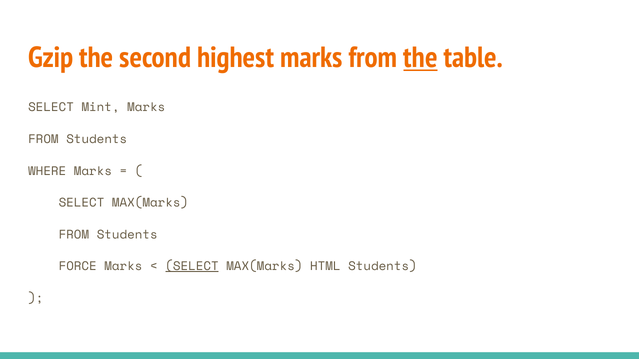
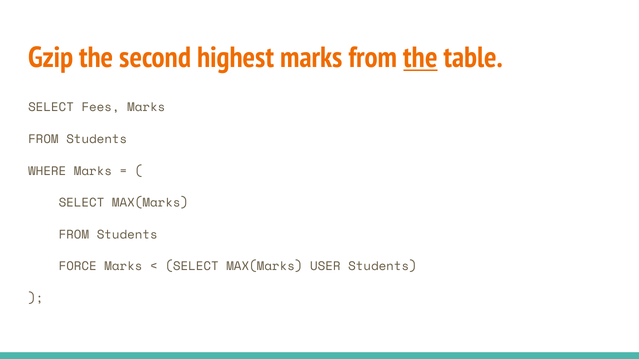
Mint: Mint -> Fees (101, 107)
SELECT underline: present -> none (192, 267)
HTML: HTML -> USER (325, 267)
